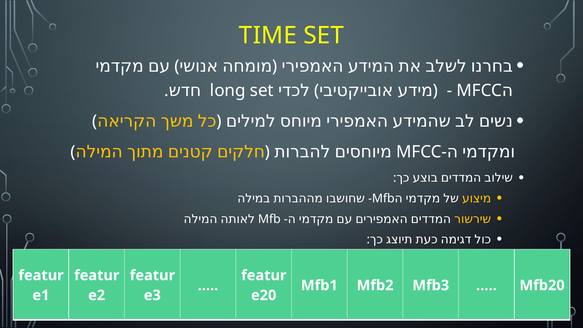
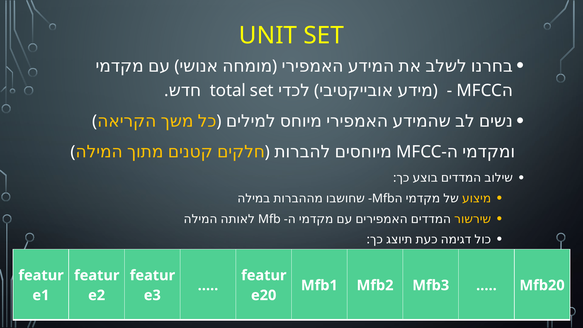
TIME: TIME -> UNIT (268, 36)
long: long -> total (228, 91)
